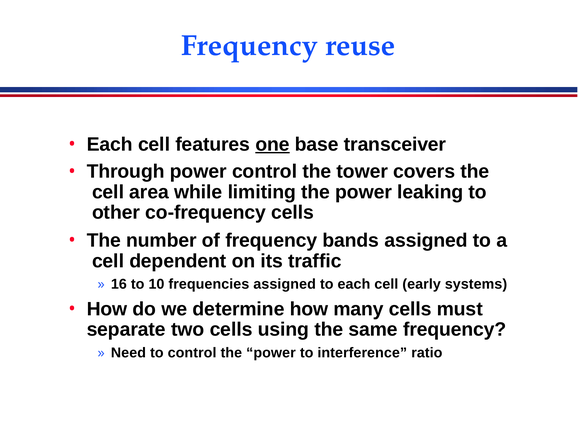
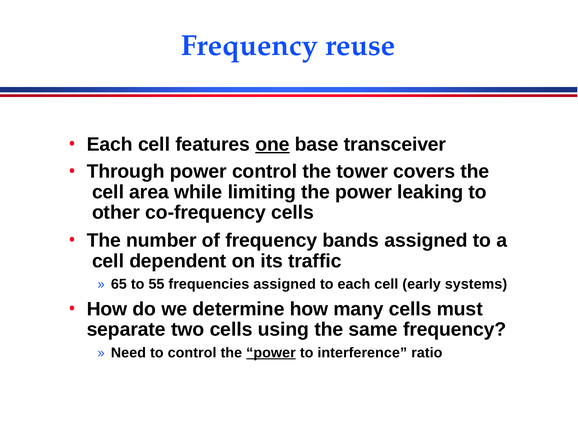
16: 16 -> 65 (119, 284)
10: 10 -> 55 (156, 284)
power underline: none -> present (271, 352)
